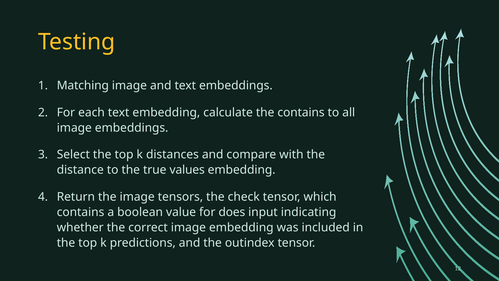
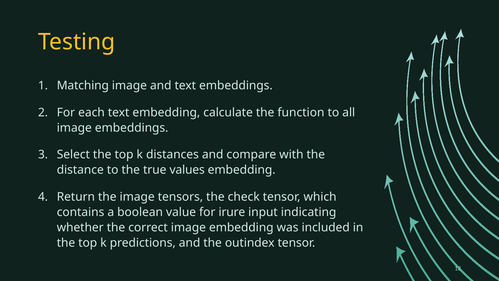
the contains: contains -> function (301, 112)
does: does -> irure (232, 212)
